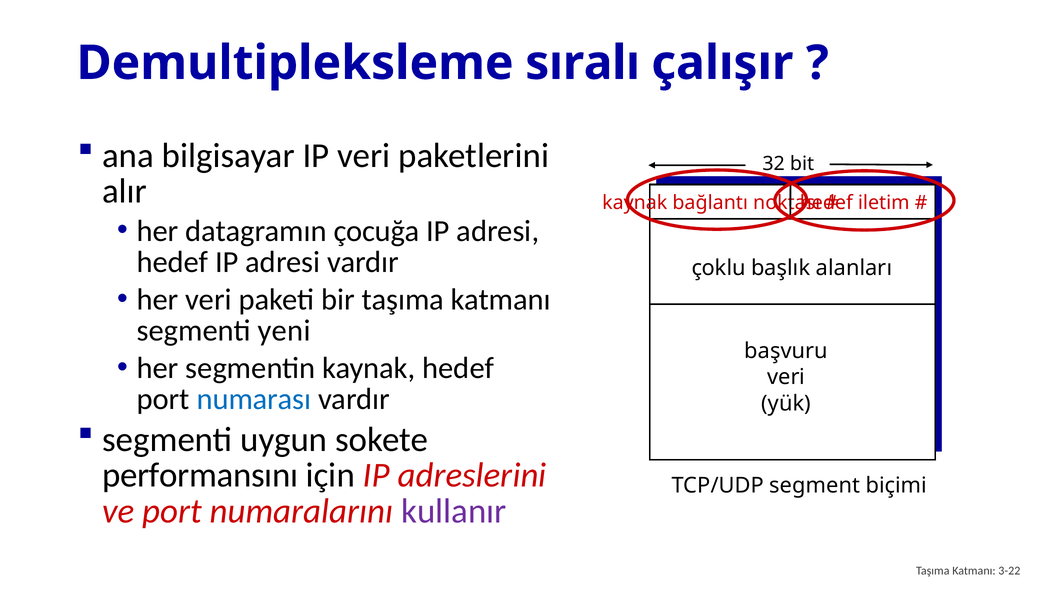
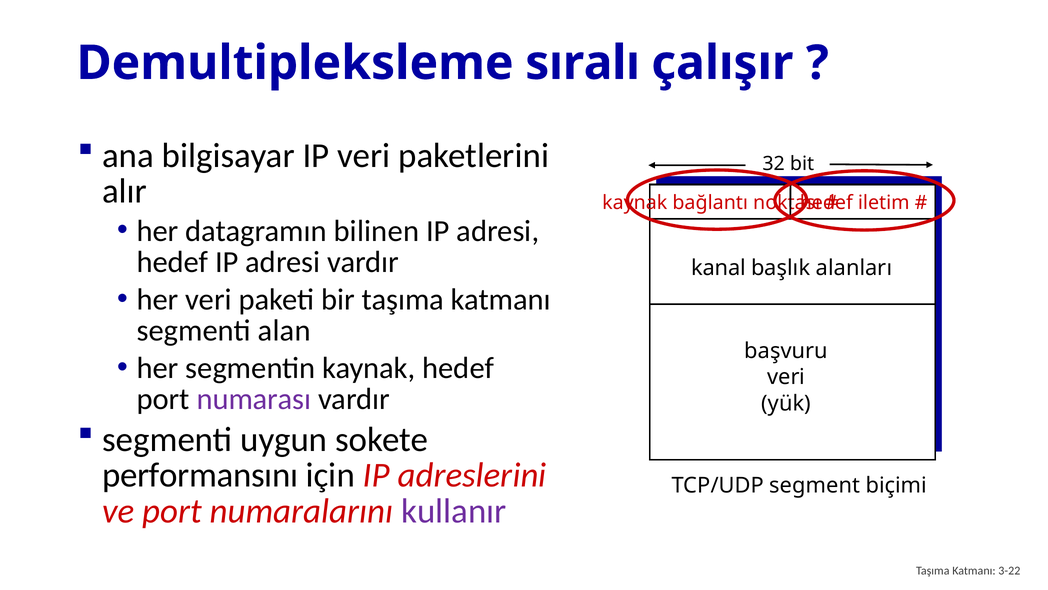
çocuğa: çocuğa -> bilinen (376, 231)
çoklu: çoklu -> kanal (719, 268)
yeni: yeni -> alan (284, 330)
numarası colour: blue -> purple (254, 399)
